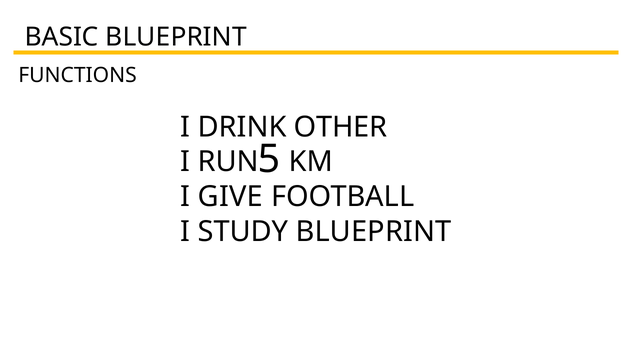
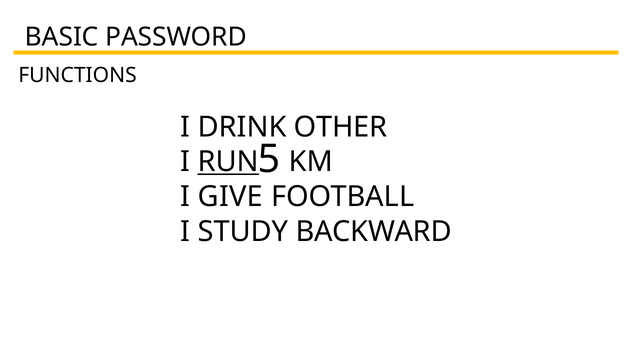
BASIC BLUEPRINT: BLUEPRINT -> PASSWORD (176, 37)
RUN underline: none -> present (228, 162)
STUDY BLUEPRINT: BLUEPRINT -> BACKWARD (374, 231)
